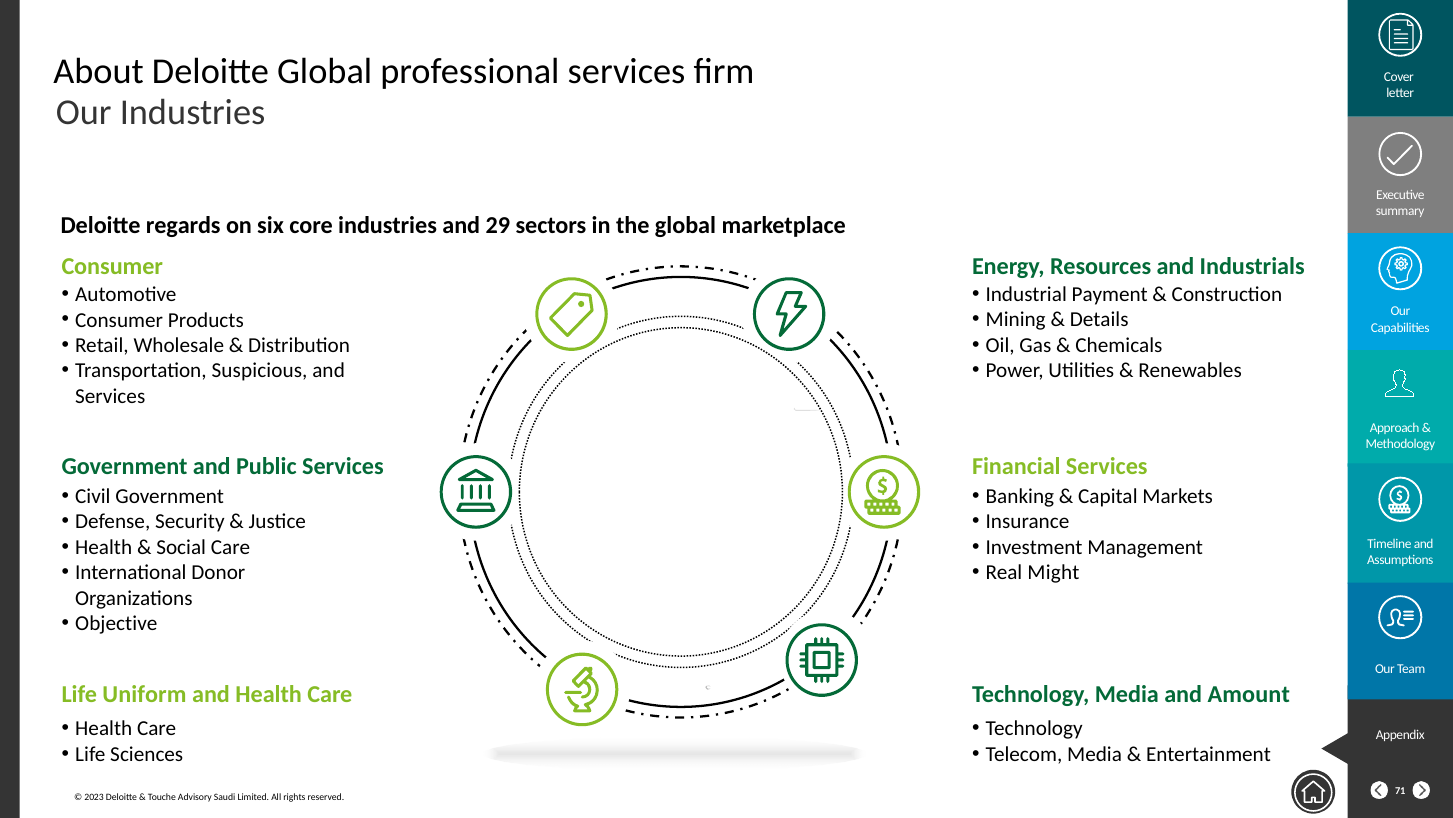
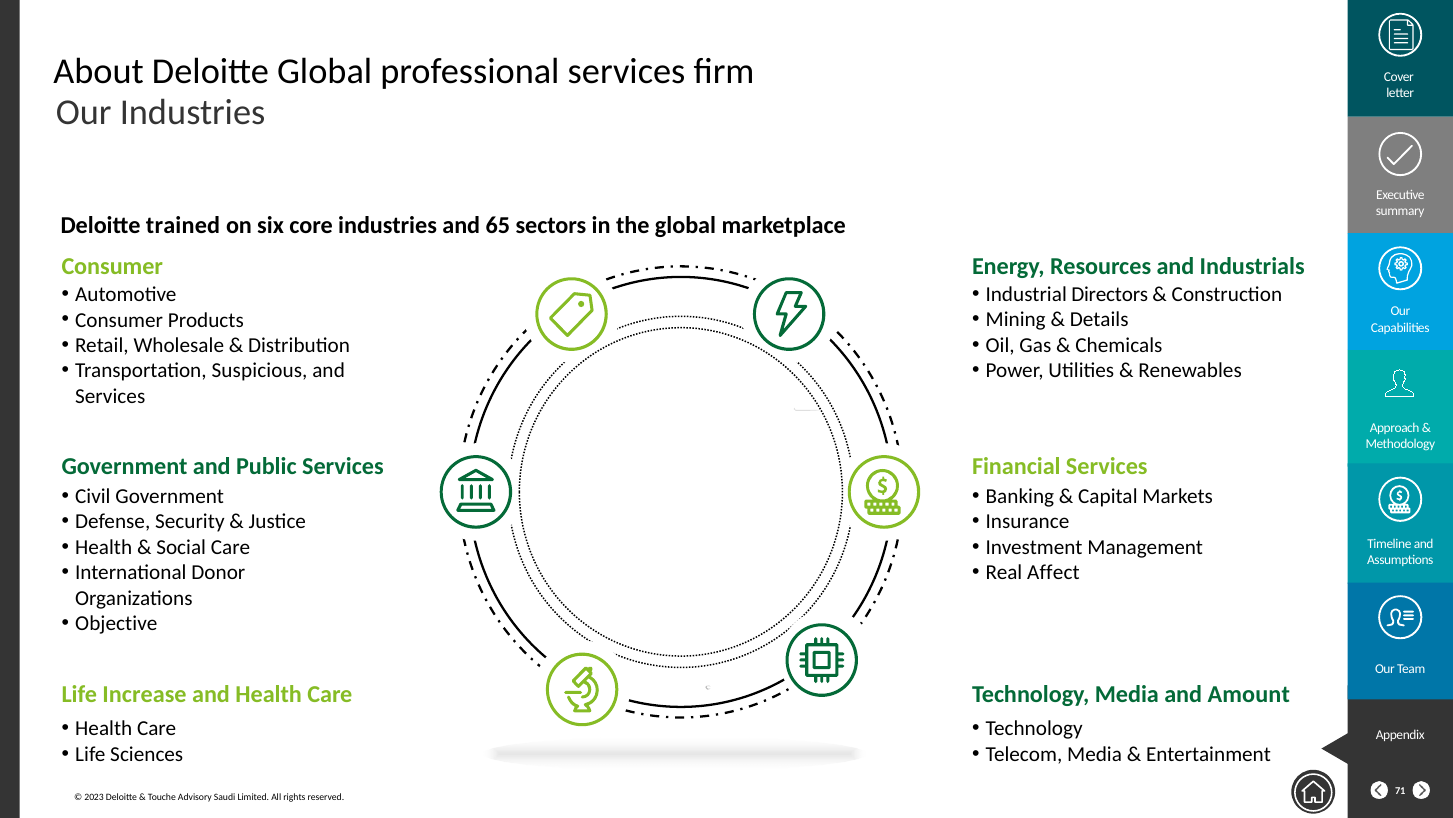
regards: regards -> trained (183, 226)
29: 29 -> 65 (498, 226)
Payment: Payment -> Directors (1110, 294)
Might: Might -> Affect (1053, 572)
Uniform: Uniform -> Increase (145, 694)
